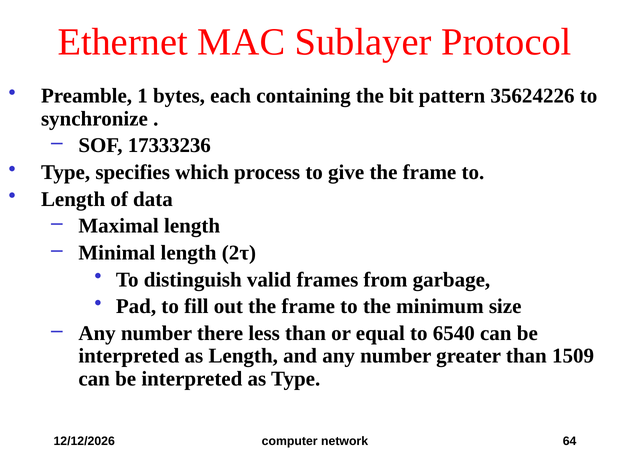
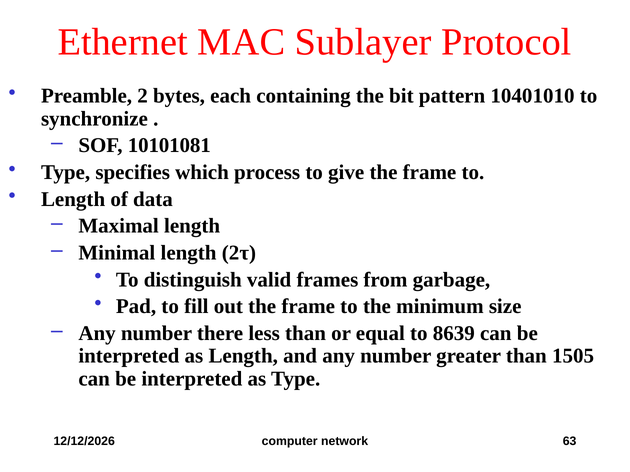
1: 1 -> 2 (143, 96)
35624226: 35624226 -> 10401010 (533, 96)
17333236: 17333236 -> 10101081 (169, 146)
6540: 6540 -> 8639 (454, 334)
1509: 1509 -> 1505 (573, 356)
64: 64 -> 63 (570, 442)
